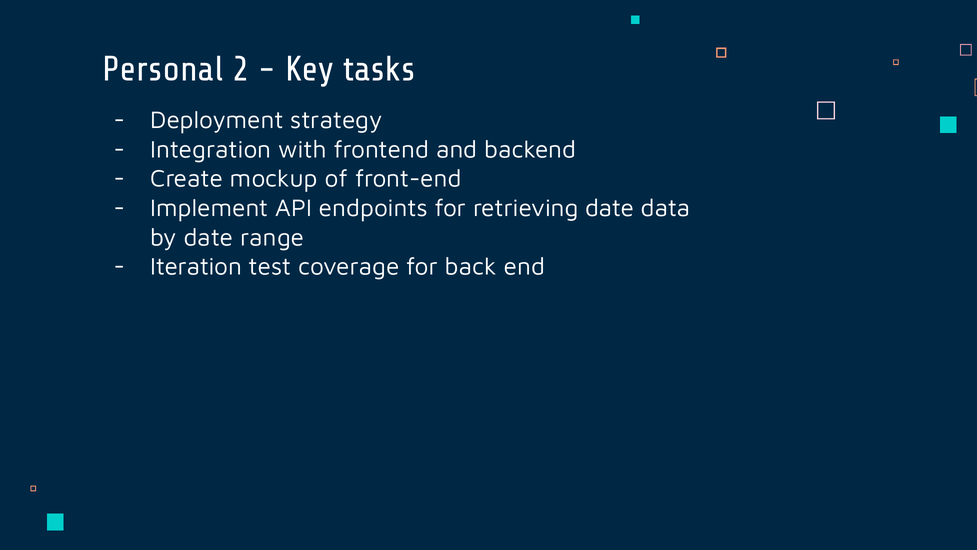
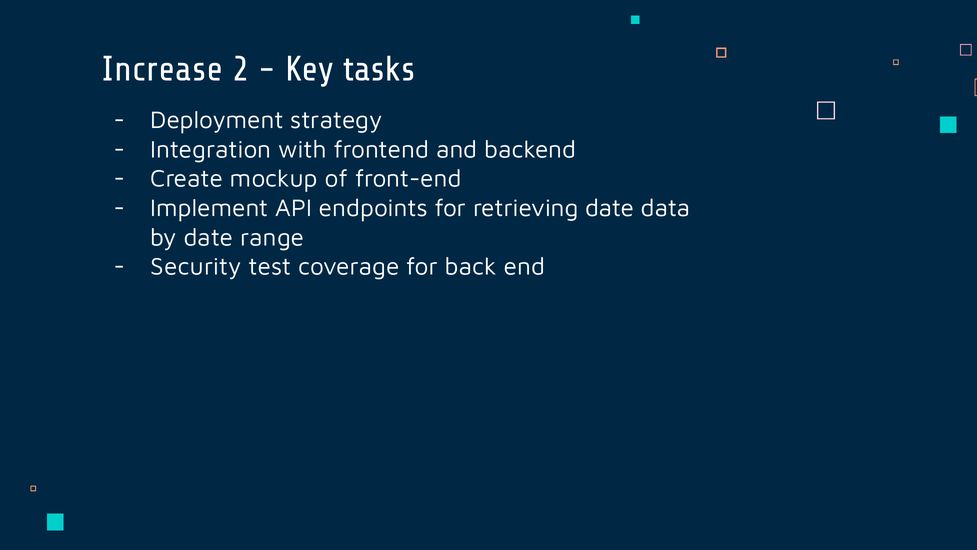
Personal: Personal -> Increase (163, 69)
Iteration: Iteration -> Security (196, 267)
